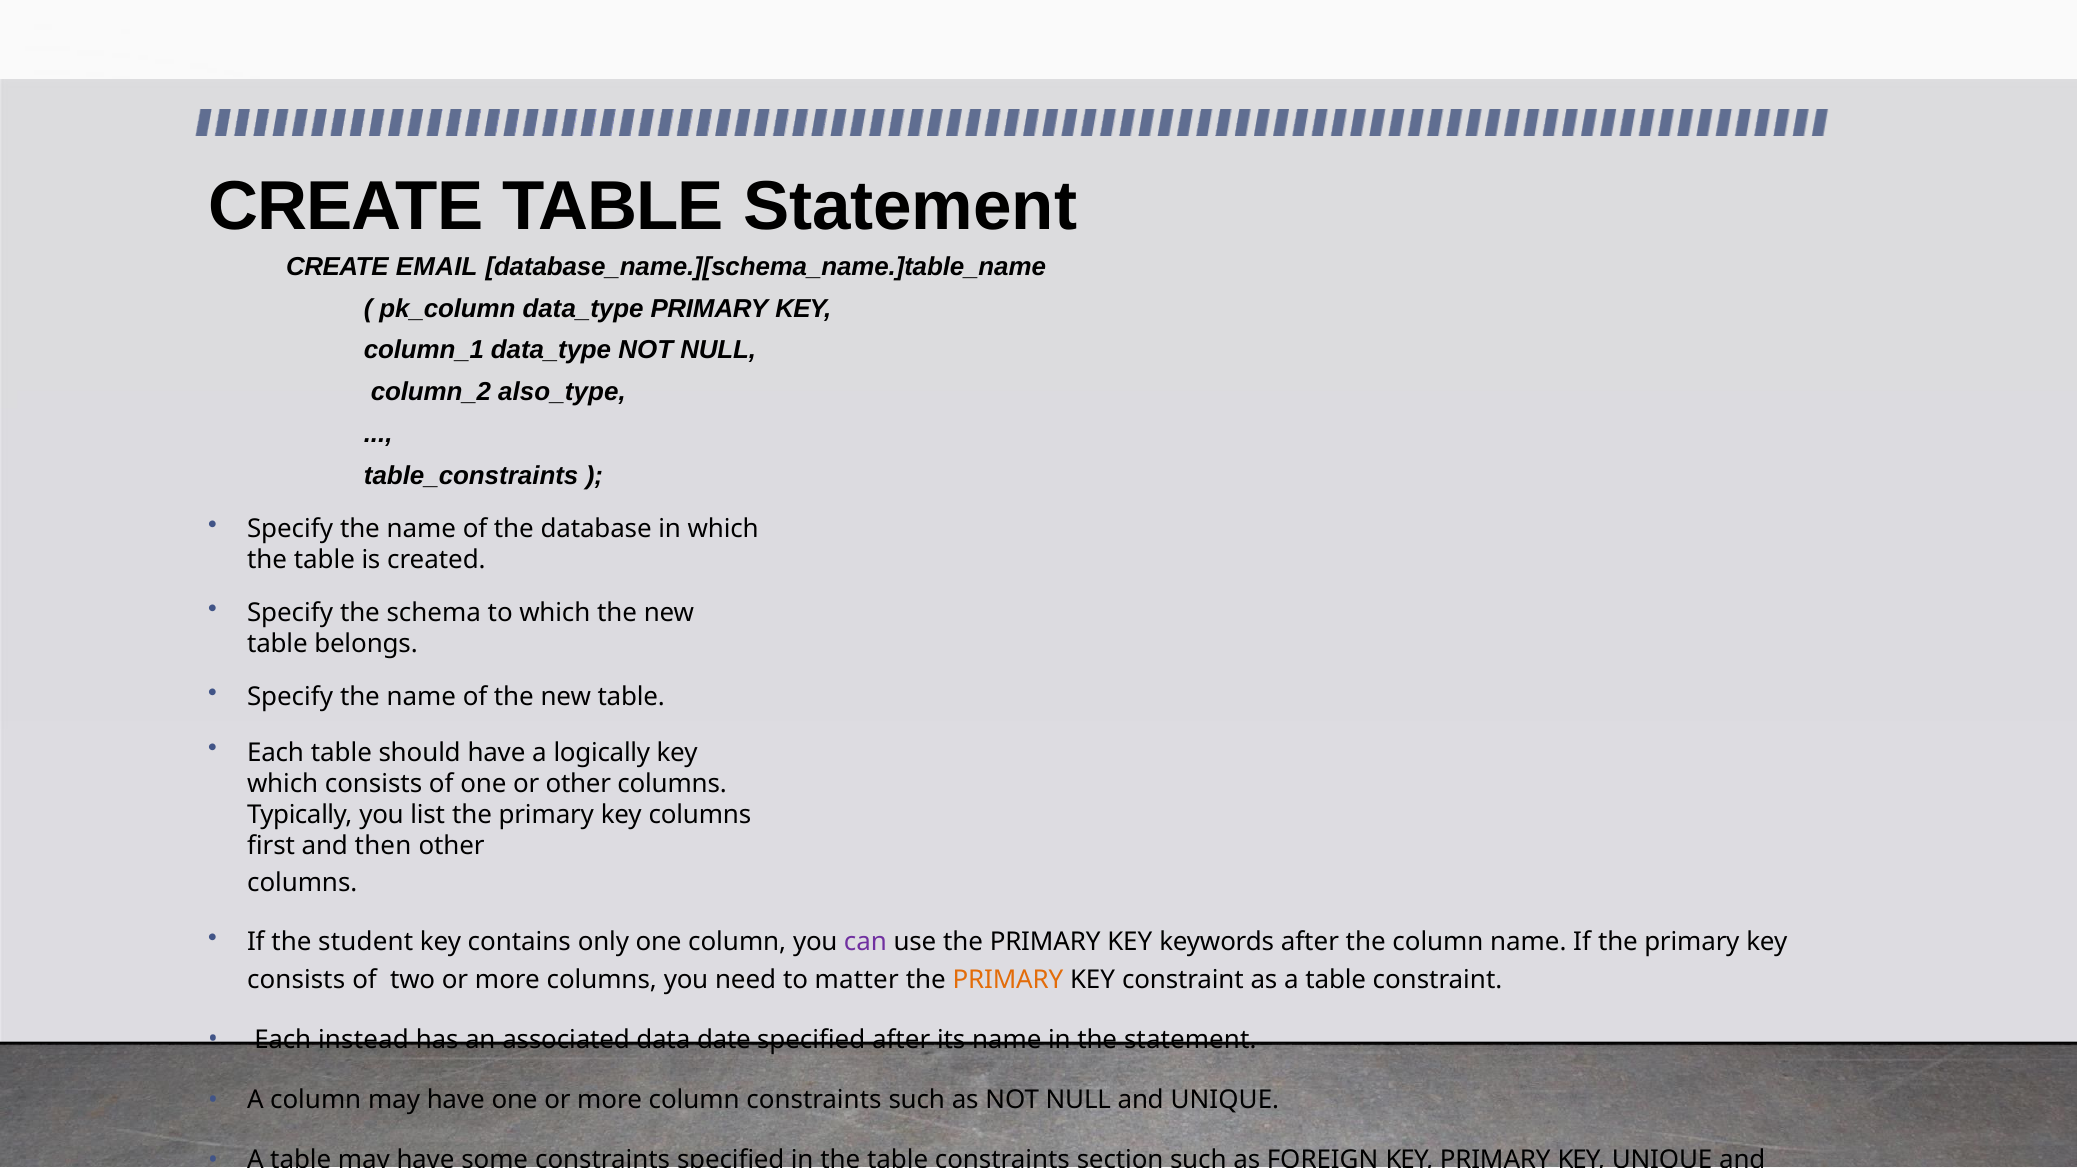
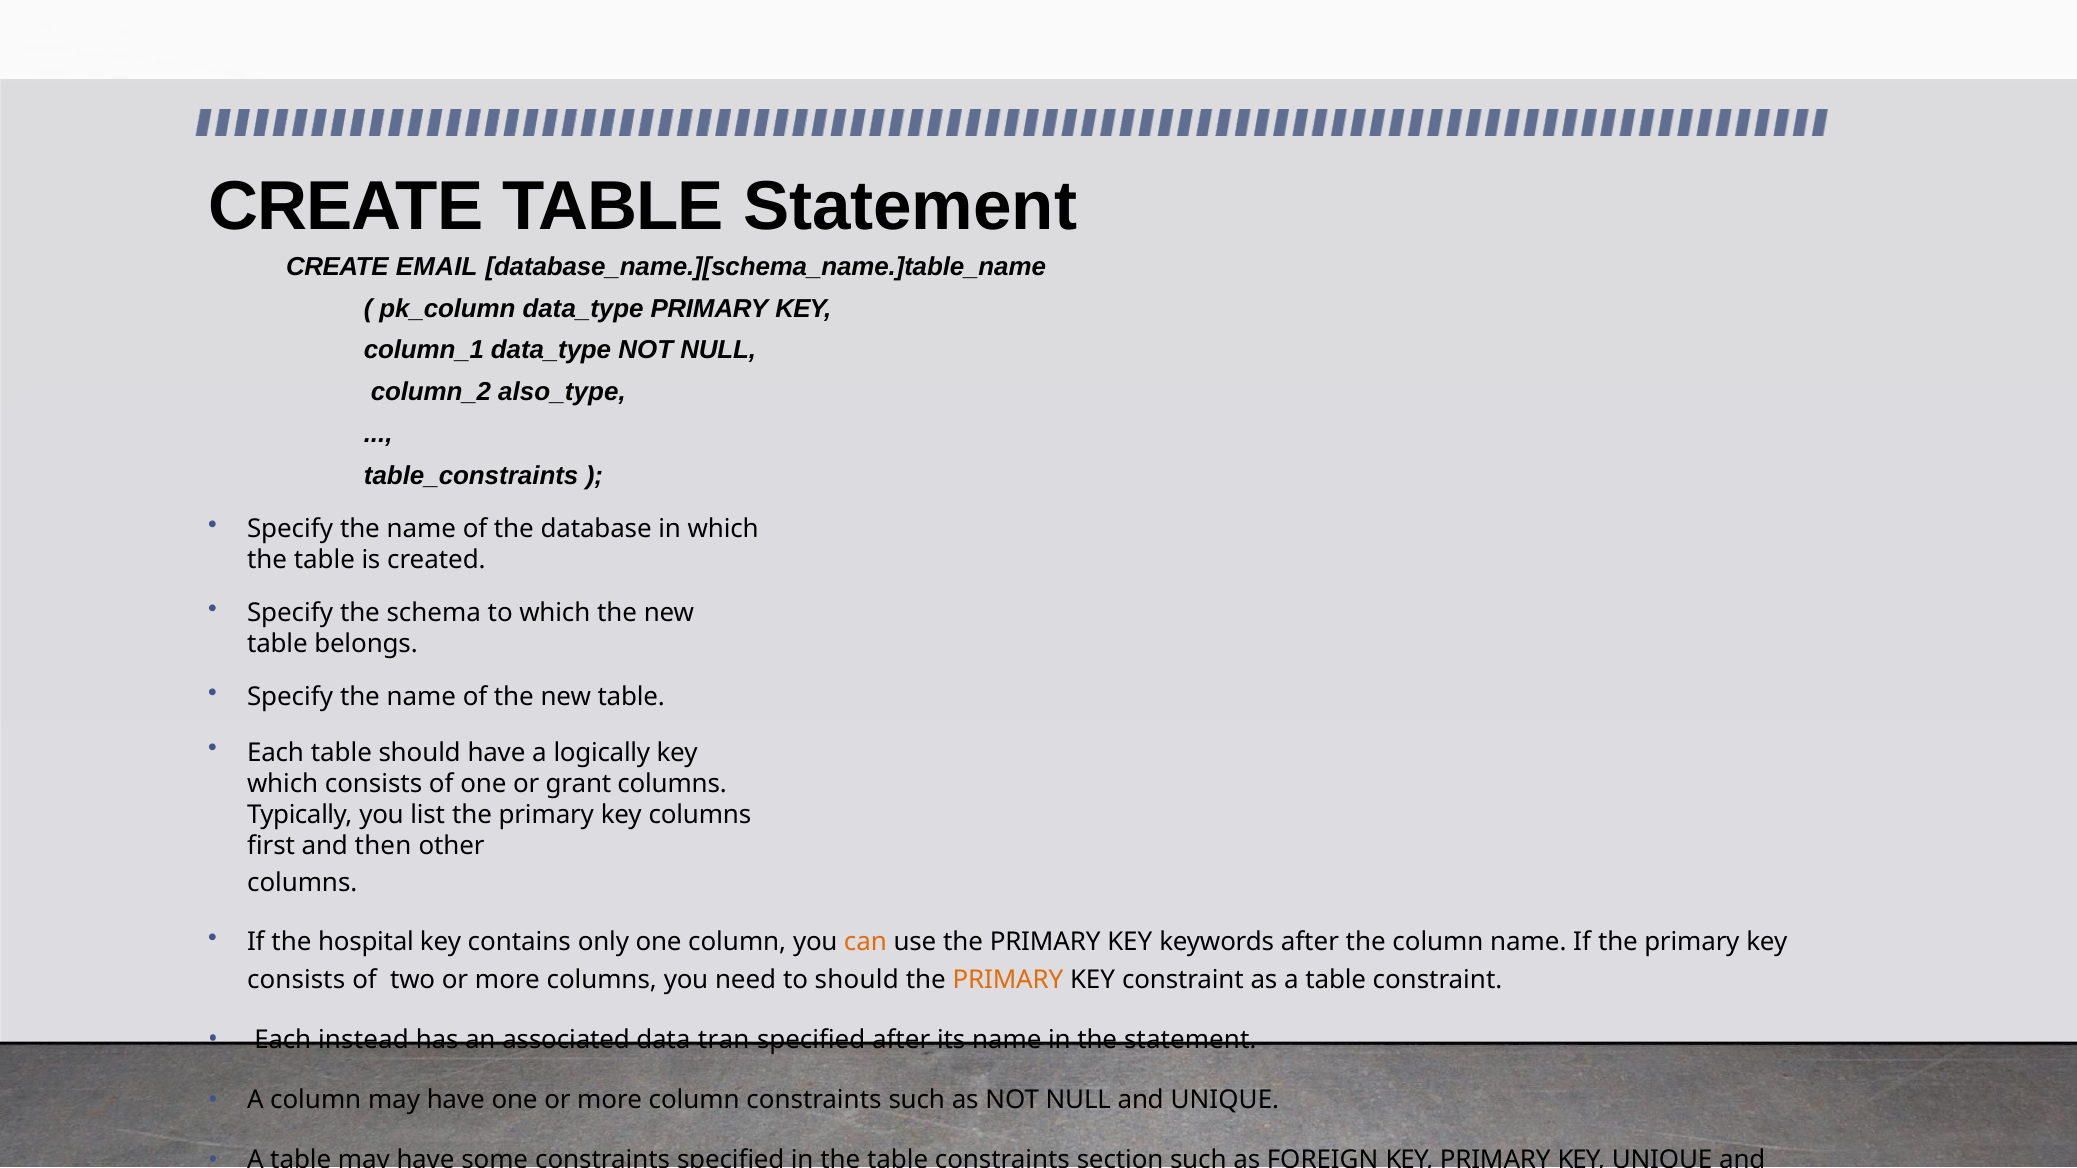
or other: other -> grant (578, 784)
student: student -> hospital (366, 942)
can colour: purple -> orange (866, 942)
to matter: matter -> should (857, 980)
date: date -> tran (724, 1040)
